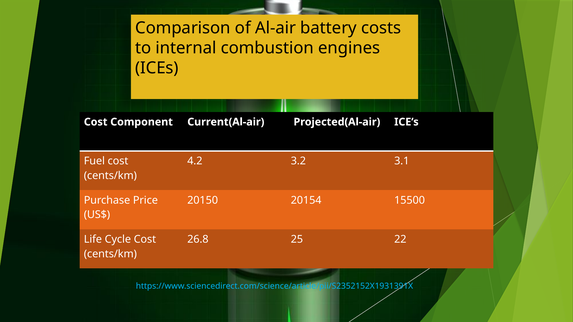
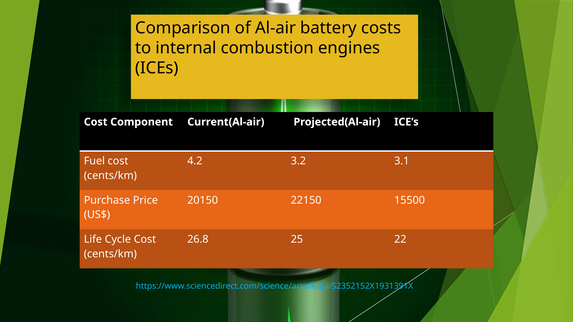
20154: 20154 -> 22150 (306, 200)
